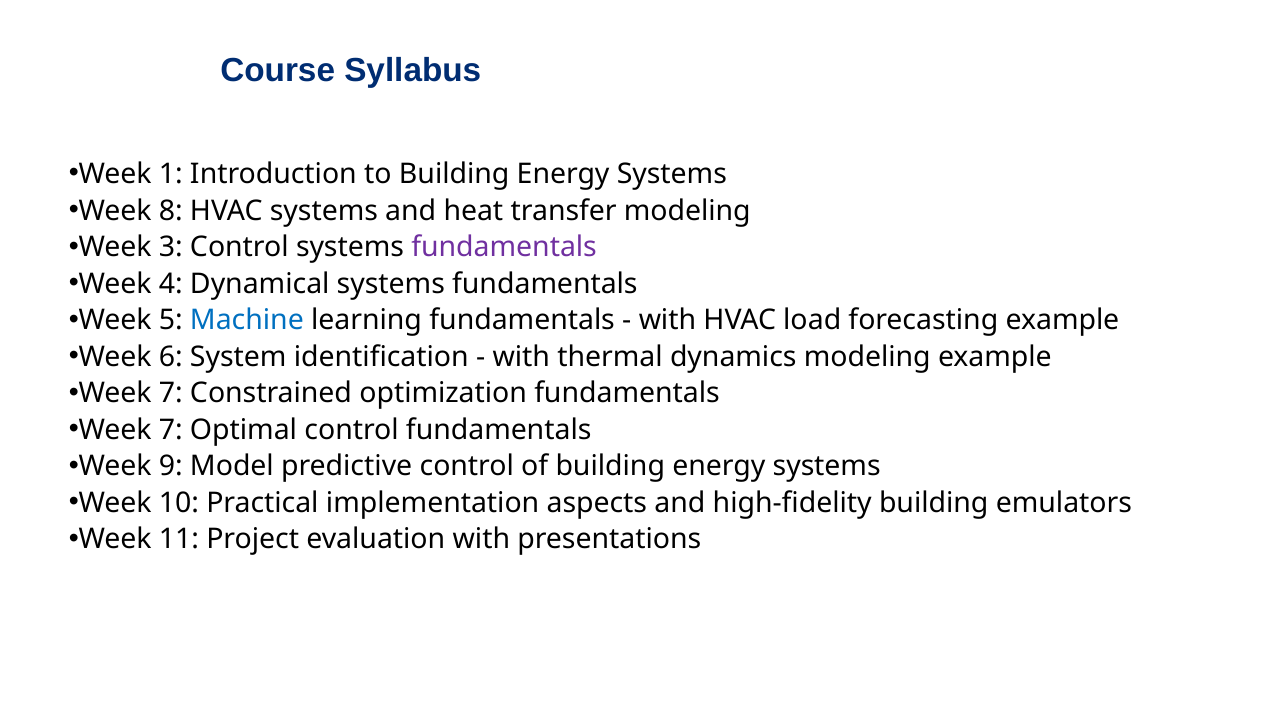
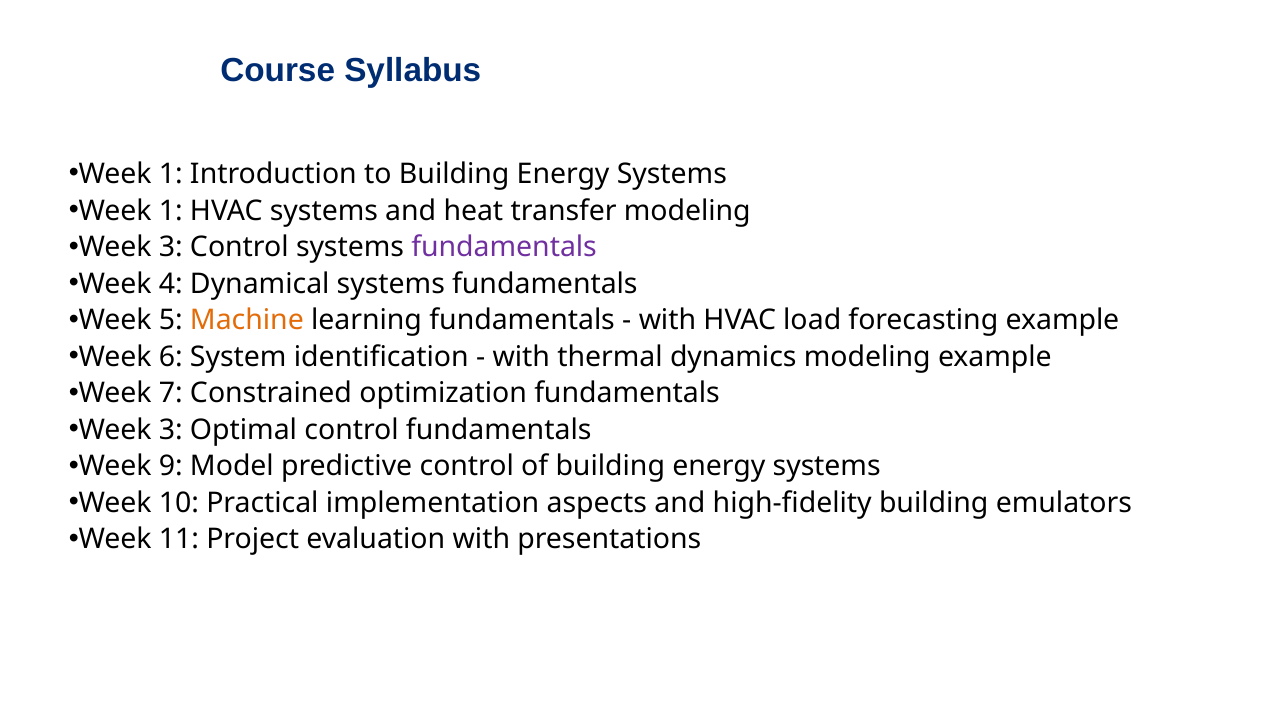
8: 8 -> 1 (171, 211)
Machine colour: blue -> orange (247, 320)
7: 7 -> 3 (171, 430)
